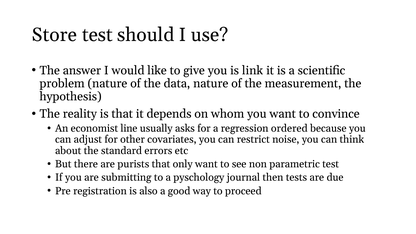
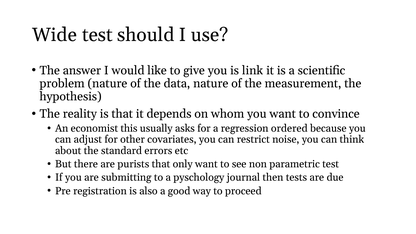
Store: Store -> Wide (55, 35)
line: line -> this (129, 128)
